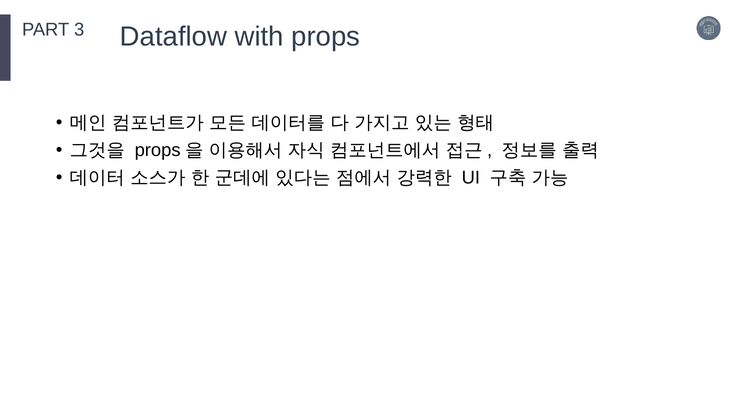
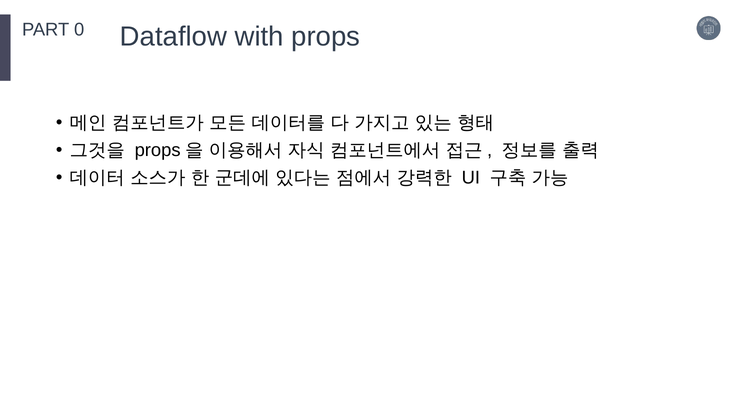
3: 3 -> 0 (79, 29)
